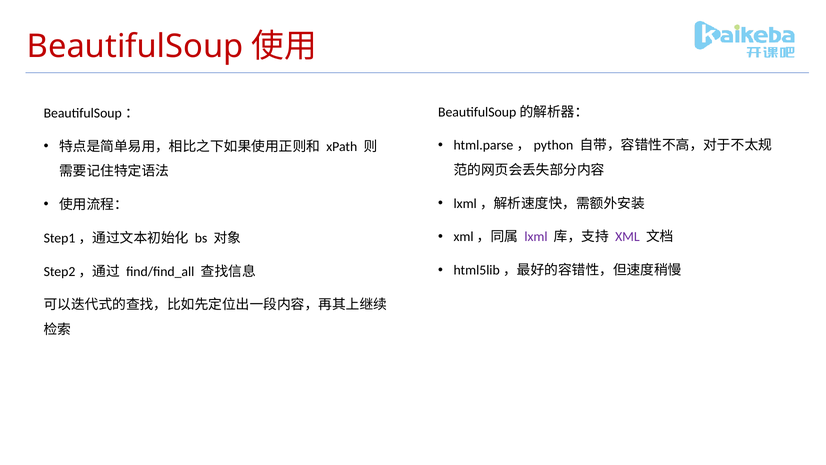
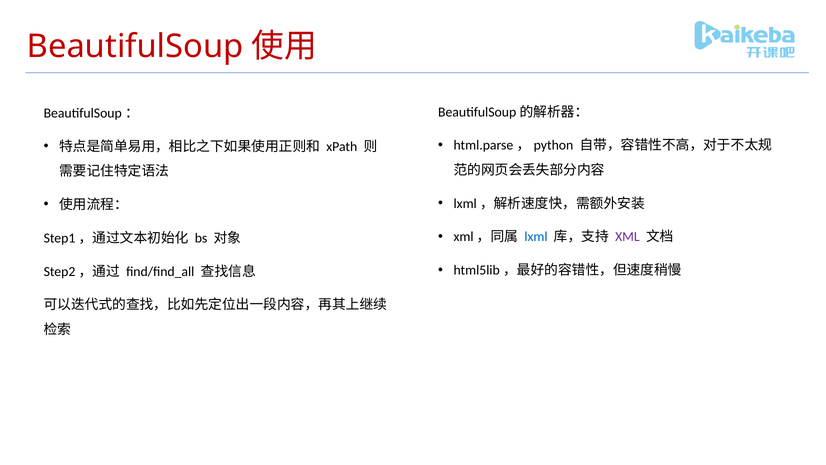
lxml colour: purple -> blue (536, 237)
